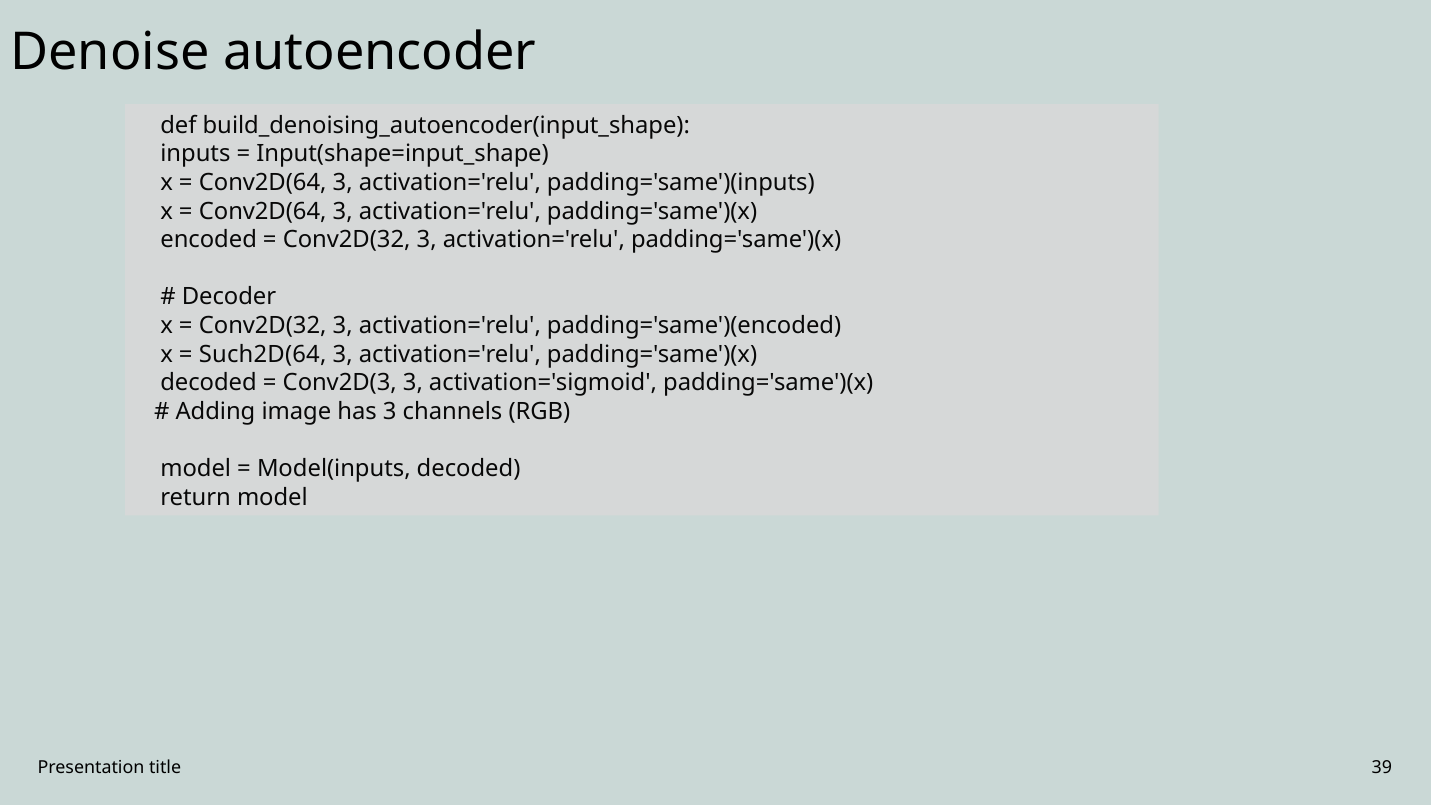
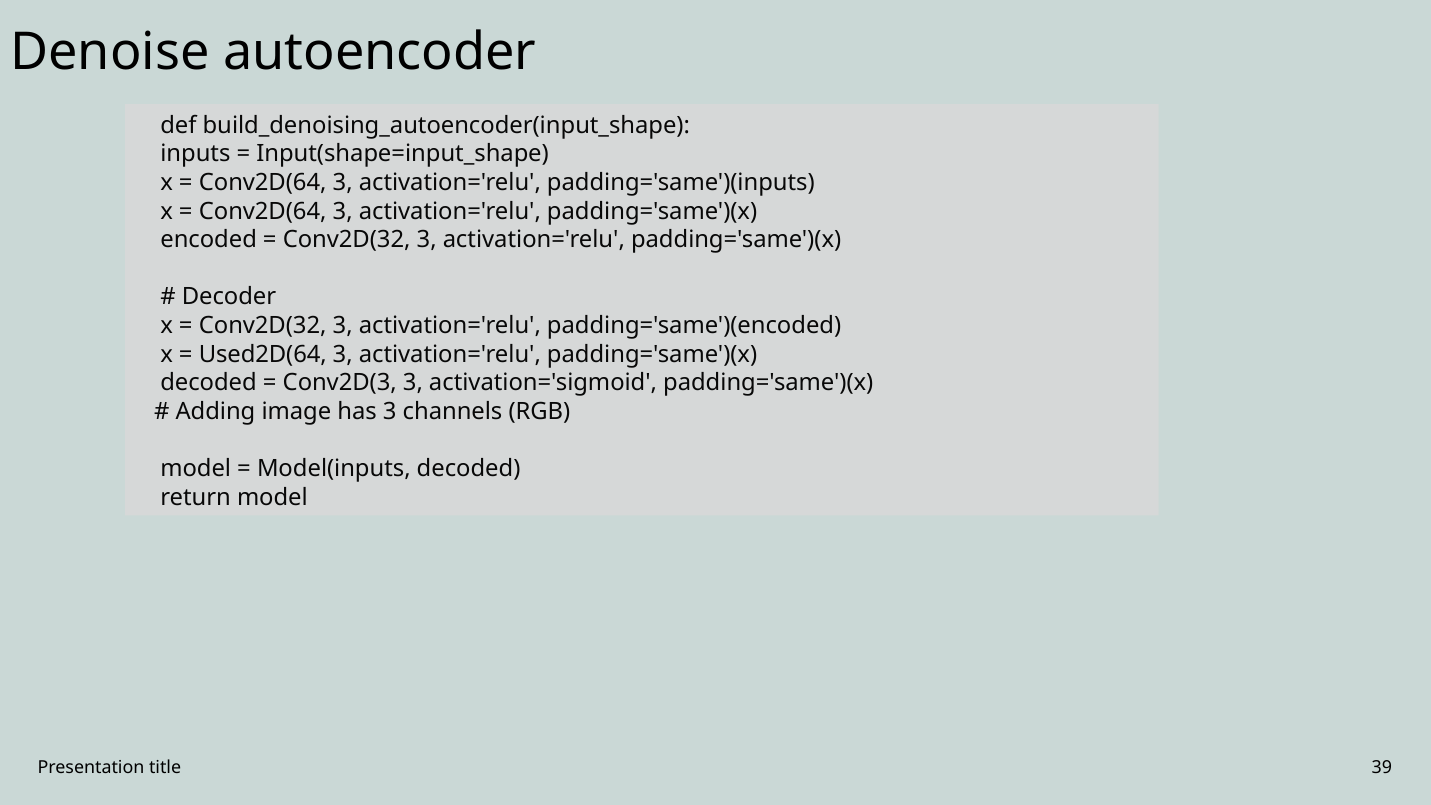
Such2D(64: Such2D(64 -> Used2D(64 (263, 354)
